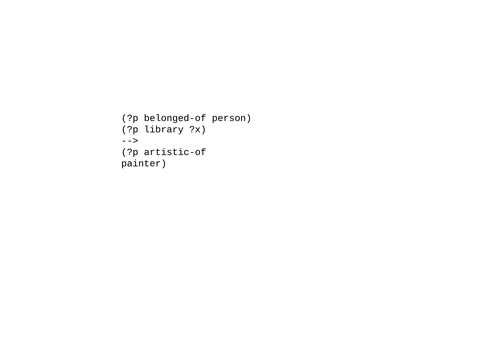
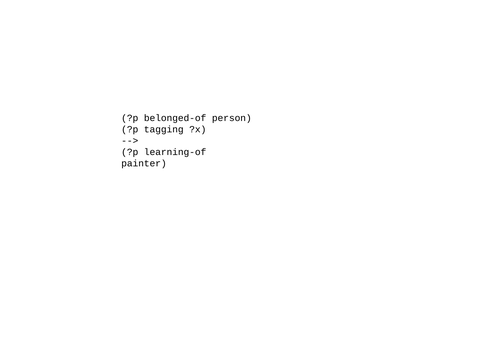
library: library -> tagging (164, 129)
artistic-of: artistic-of -> learning-of (175, 152)
